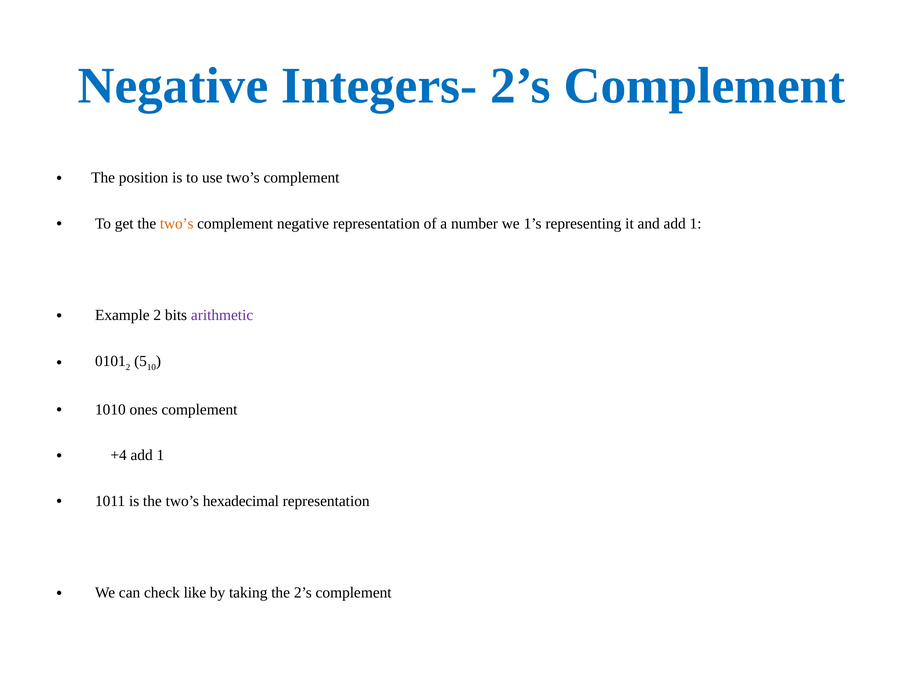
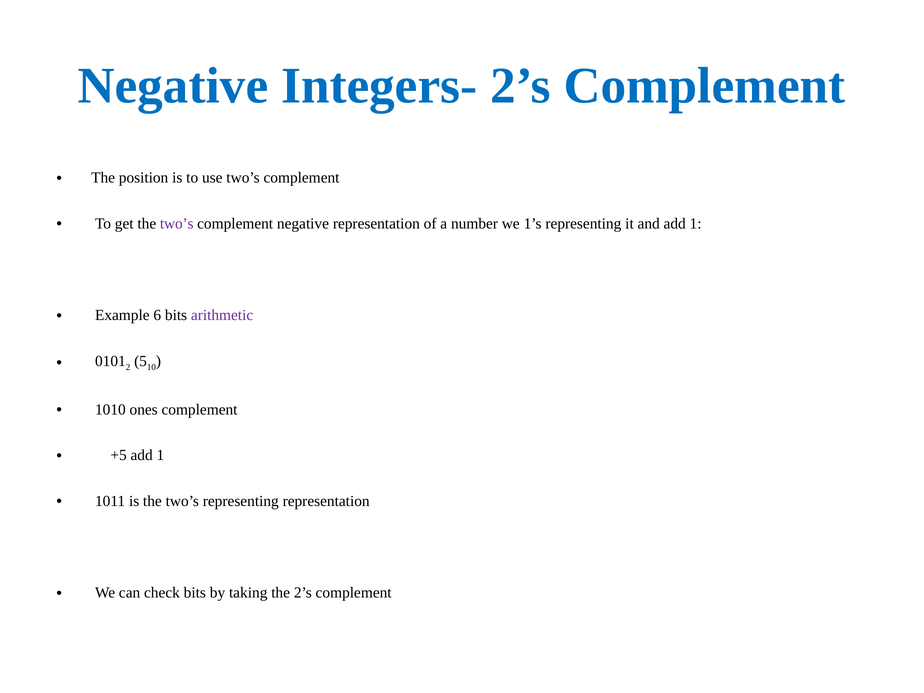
two’s colour: orange -> purple (177, 224)
Example 2: 2 -> 6 (157, 315)
+4: +4 -> +5 (119, 455)
two’s hexadecimal: hexadecimal -> representing (241, 501)
check like: like -> bits (195, 593)
